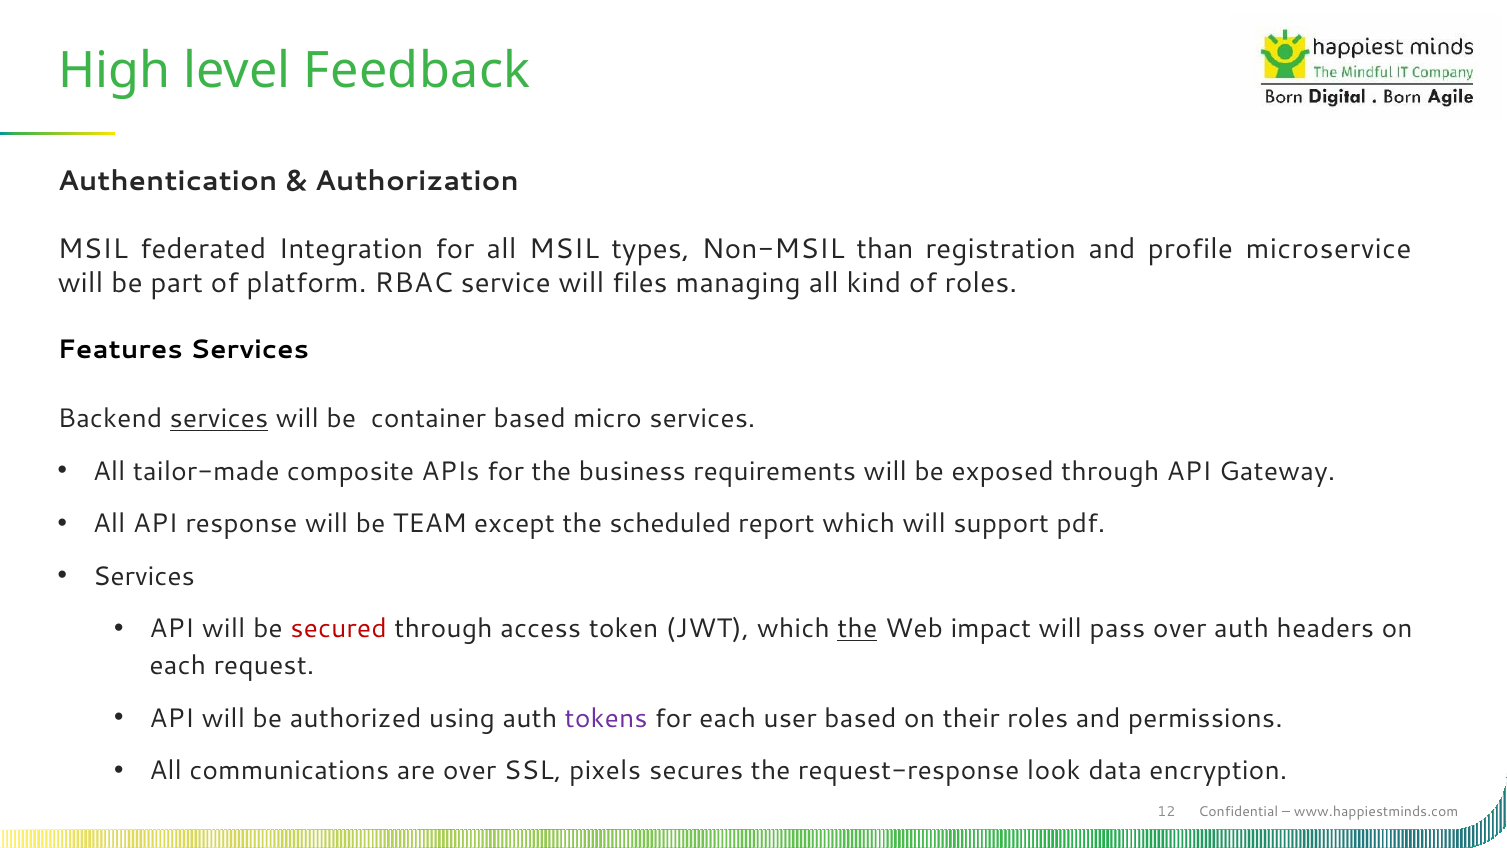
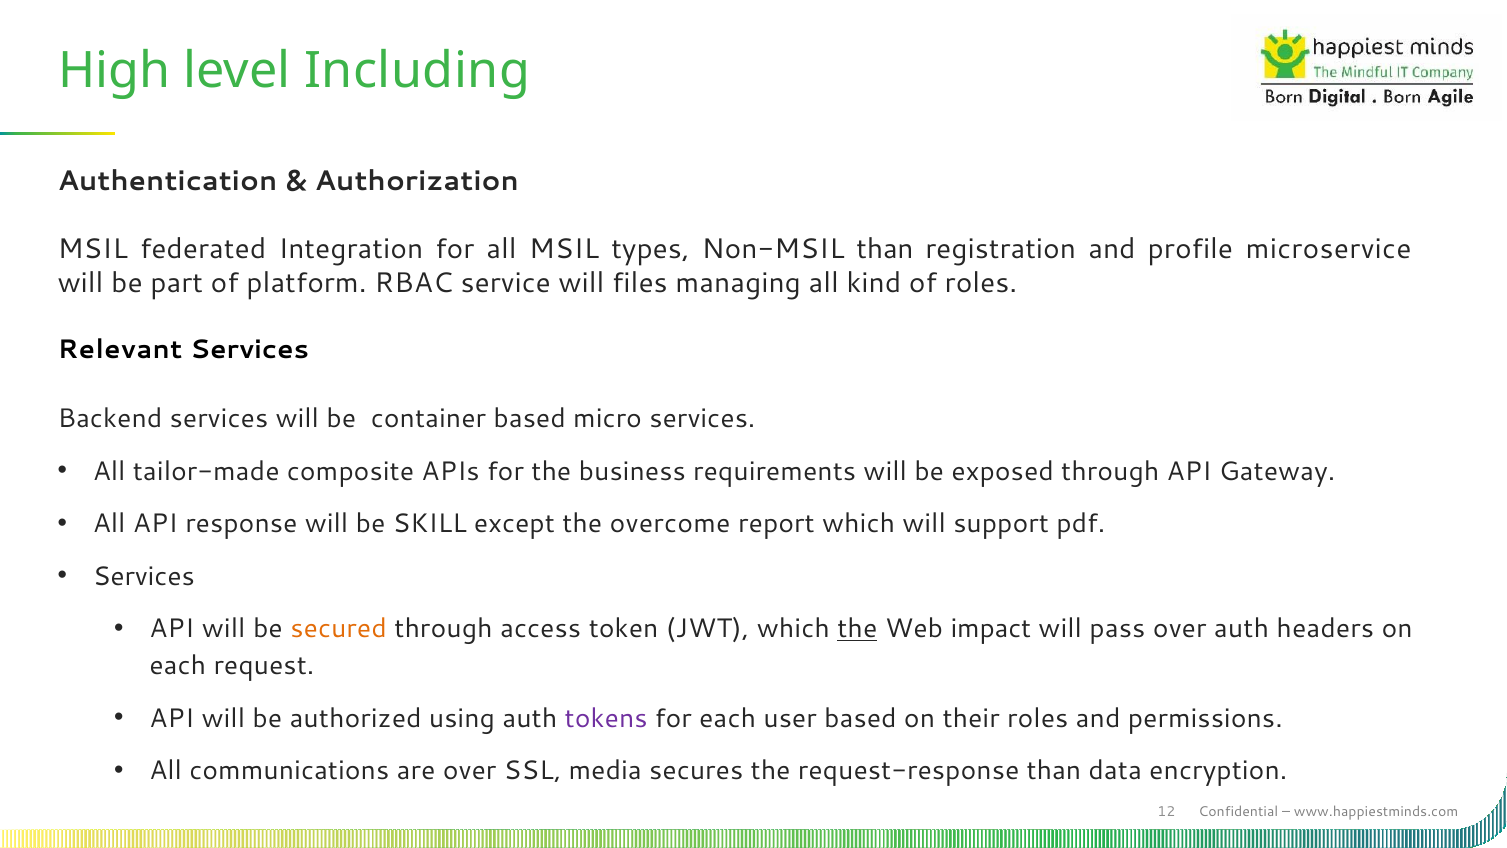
Feedback: Feedback -> Including (417, 71)
Features: Features -> Relevant (120, 350)
services underline: present -> none (219, 419)
TEAM: TEAM -> SKILL (430, 524)
scheduled: scheduled -> overcome (670, 524)
secured colour: red -> orange (339, 629)
pixels: pixels -> media (605, 771)
request-response look: look -> than (1054, 771)
